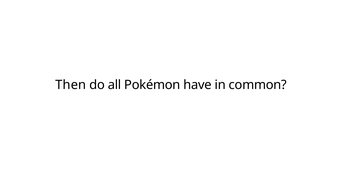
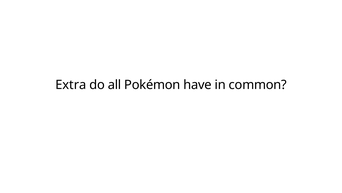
Then: Then -> Extra (71, 85)
